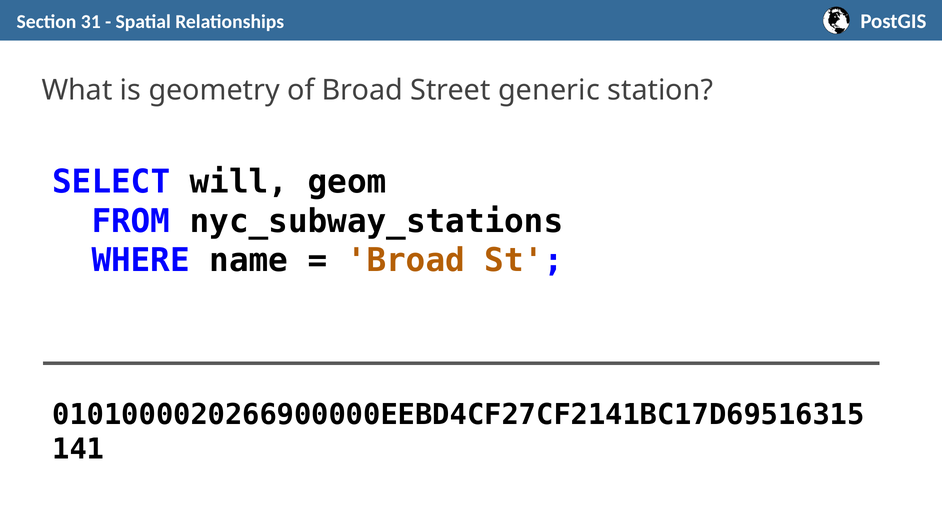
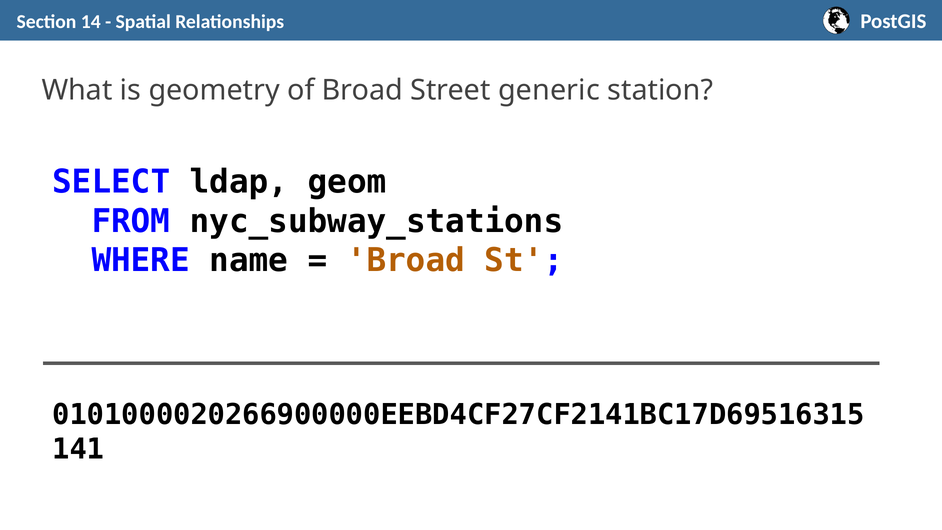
31: 31 -> 14 (91, 22)
will: will -> ldap (239, 182)
